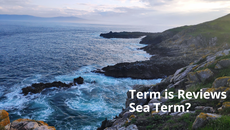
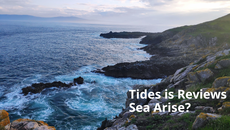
Term: Term -> Tides (145, 94)
Sea Term: Term -> Arise (172, 107)
